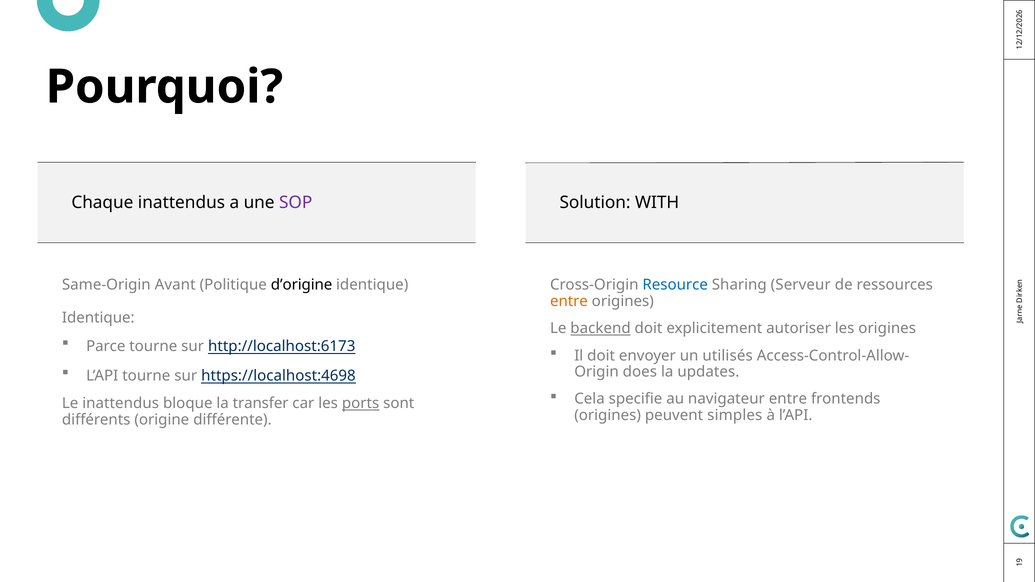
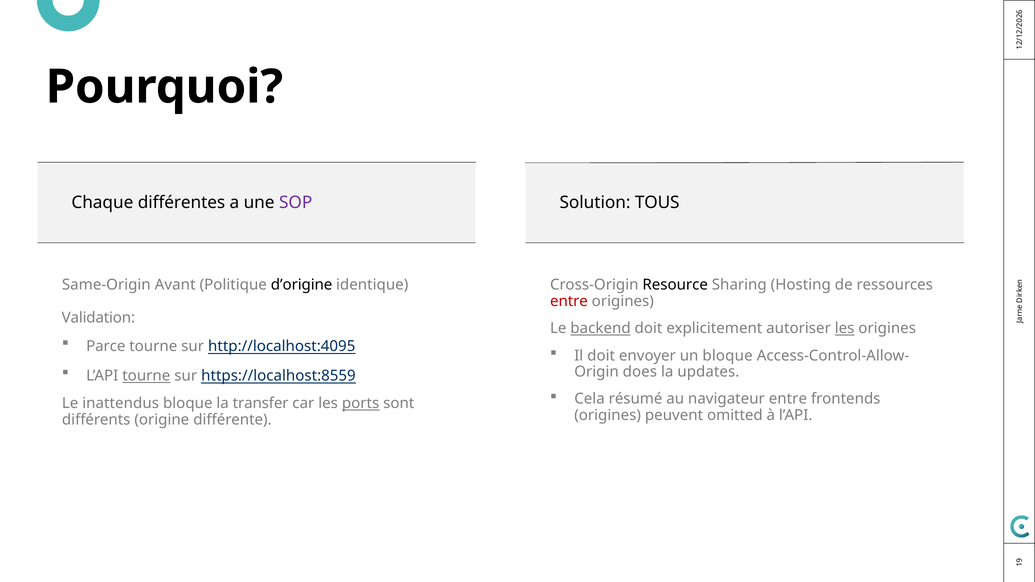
Chaque inattendus: inattendus -> différentes (181, 203)
WITH: WITH -> TOUS (657, 203)
Resource colour: blue -> black (675, 285)
Serveur: Serveur -> Hosting (801, 285)
entre colour: orange -> red (569, 301)
Identique: Identique -> Validation (98, 318)
les underline: none -> present (845, 329)
http://localhost:6173: http://localhost:6173 -> http://localhost:4095 (282, 347)
un utilisés: utilisés -> bloque (728, 356)
tourne underline: none -> present (146, 376)
https://localhost:4698: https://localhost:4698 -> https://localhost:8559 (278, 376)
specifie: specifie -> résumé (636, 399)
simples: simples -> omitted (735, 415)
